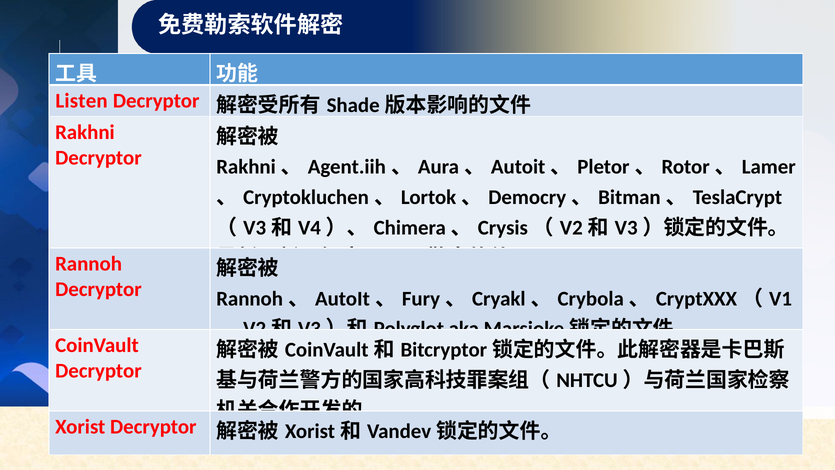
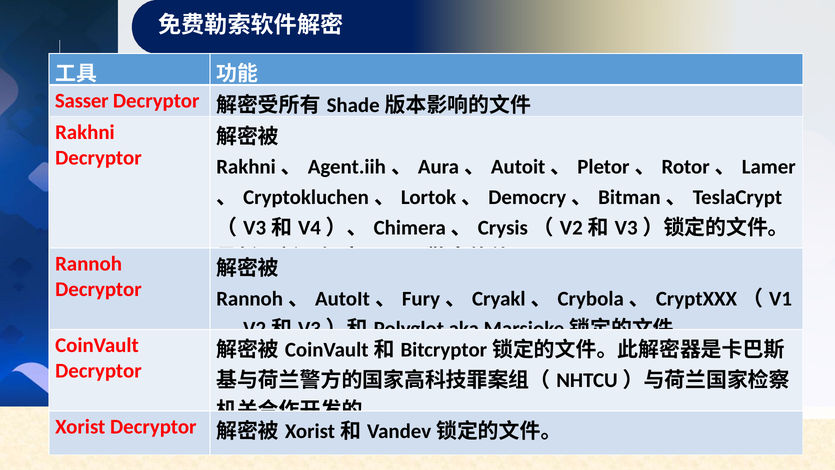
Listen: Listen -> Sasser (82, 101)
